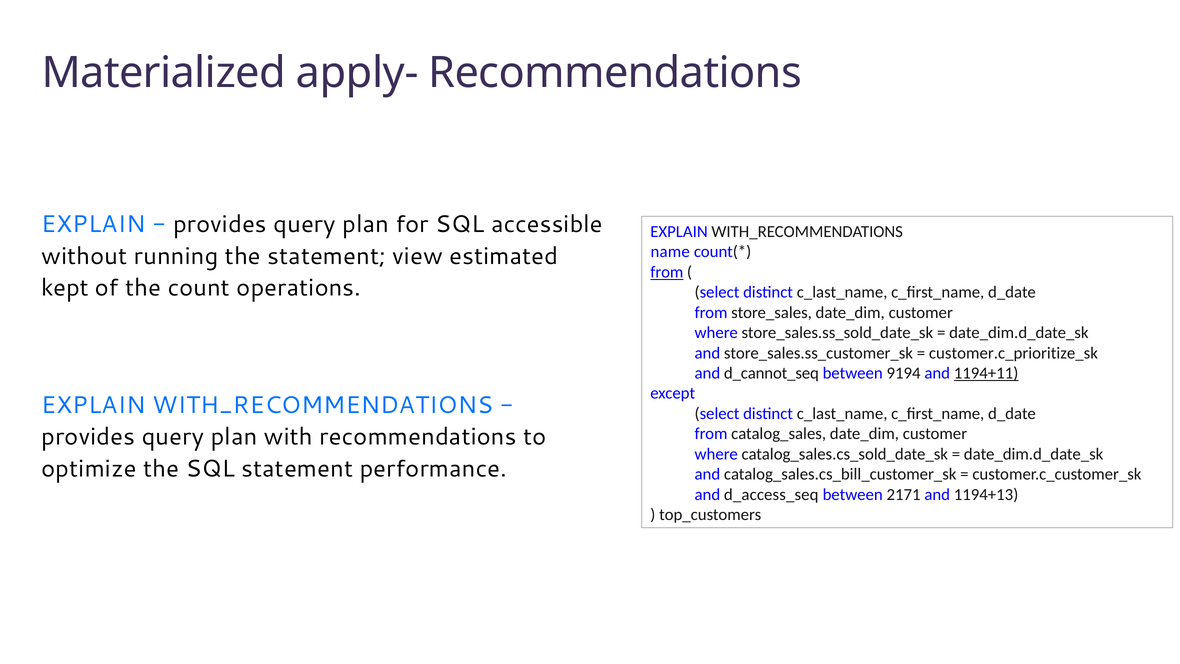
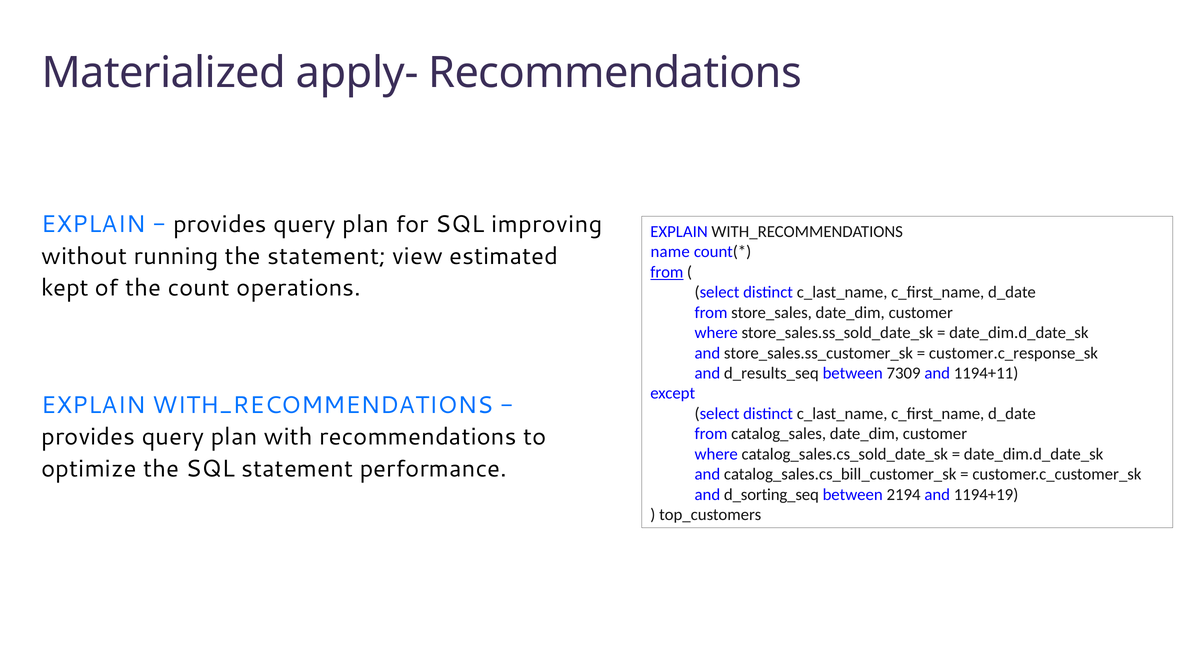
accessible: accessible -> improving (547, 224)
customer.c_prioritize_sk: customer.c_prioritize_sk -> customer.c_response_sk (1013, 353)
d_cannot_seq: d_cannot_seq -> d_results_seq (771, 373)
9194: 9194 -> 7309 (904, 373)
1194+11 underline: present -> none (986, 373)
d_access_seq: d_access_seq -> d_sorting_seq (771, 494)
2171: 2171 -> 2194 (904, 494)
1194+13: 1194+13 -> 1194+19 (986, 494)
